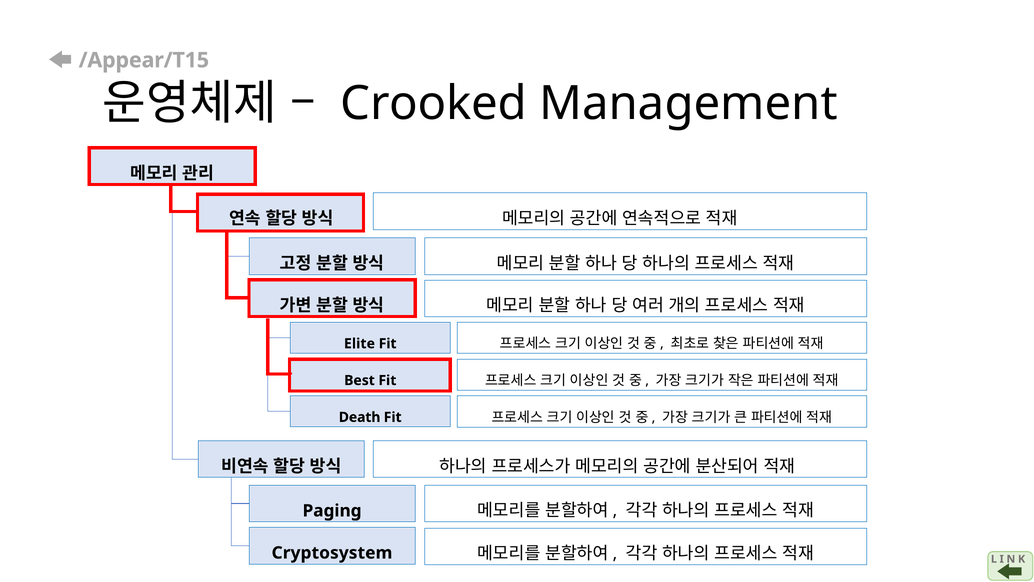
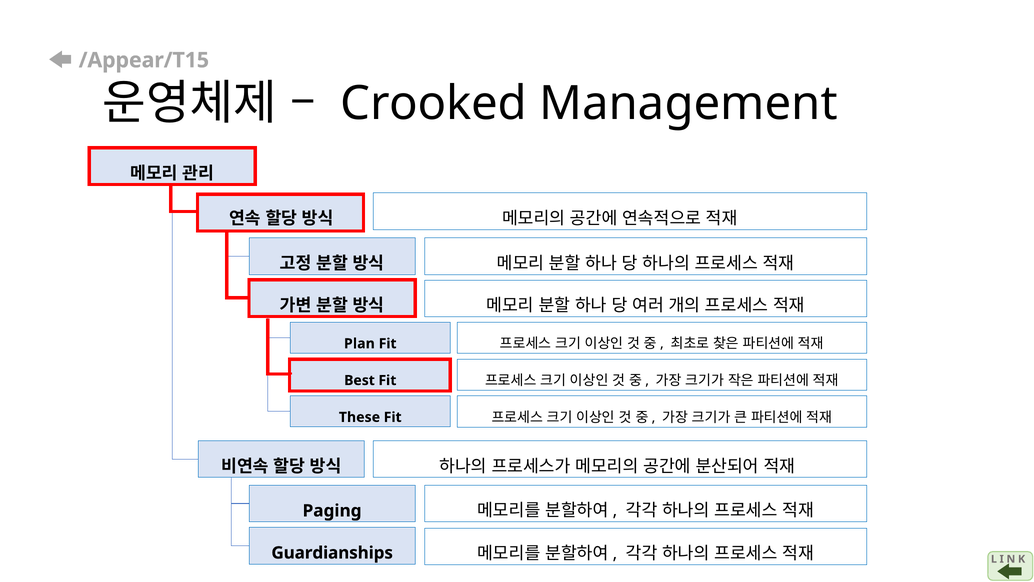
Elite: Elite -> Plan (359, 343)
Death: Death -> These (359, 417)
Cryptosystem: Cryptosystem -> Guardianships (332, 553)
